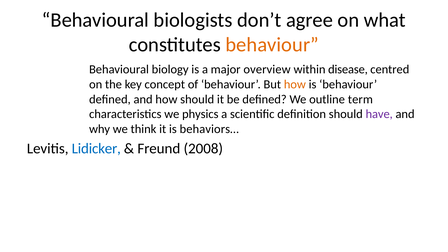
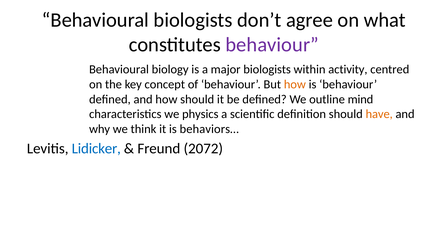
behaviour colour: orange -> purple (272, 45)
major overview: overview -> biologists (267, 69)
disease: disease -> activity (348, 69)
term: term -> mind (361, 99)
have colour: purple -> orange (379, 114)
2008: 2008 -> 2072 (203, 149)
